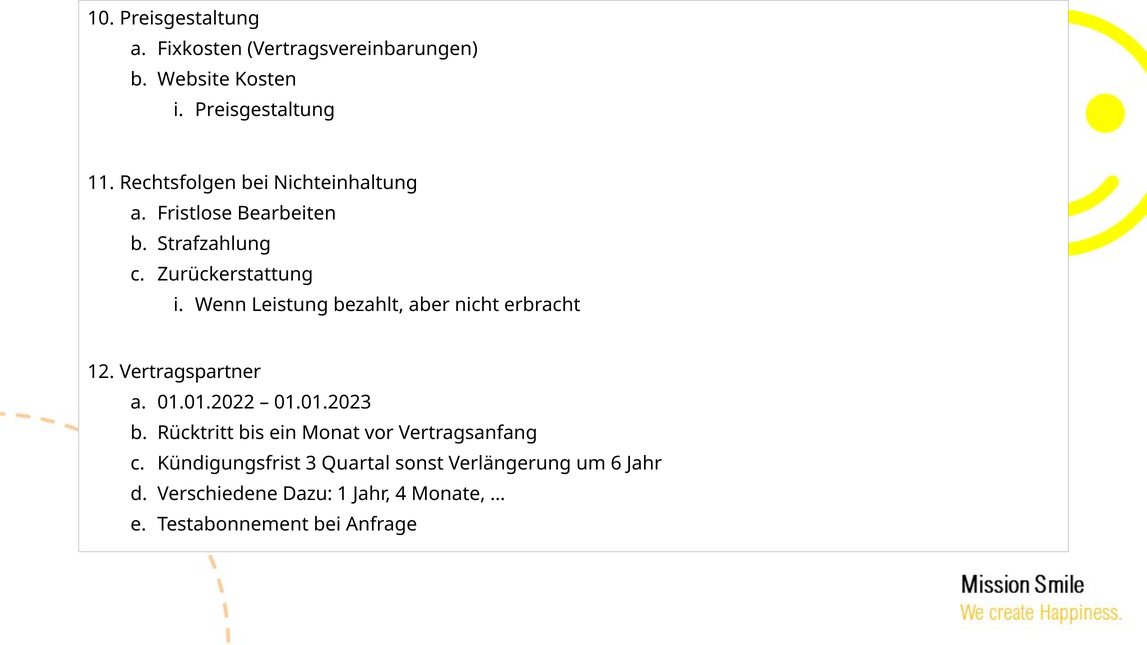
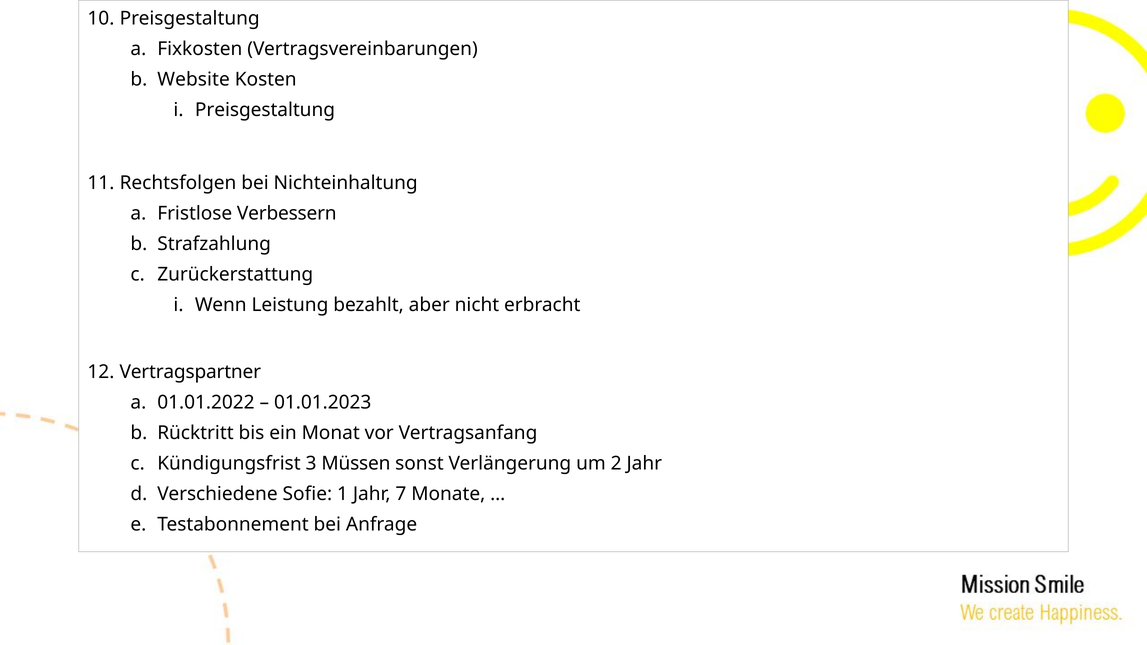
Bearbeiten: Bearbeiten -> Verbessern (287, 214)
Quartal: Quartal -> Müssen (356, 463)
6: 6 -> 2 (616, 463)
Dazu: Dazu -> Sofie (307, 494)
4: 4 -> 7 (401, 494)
